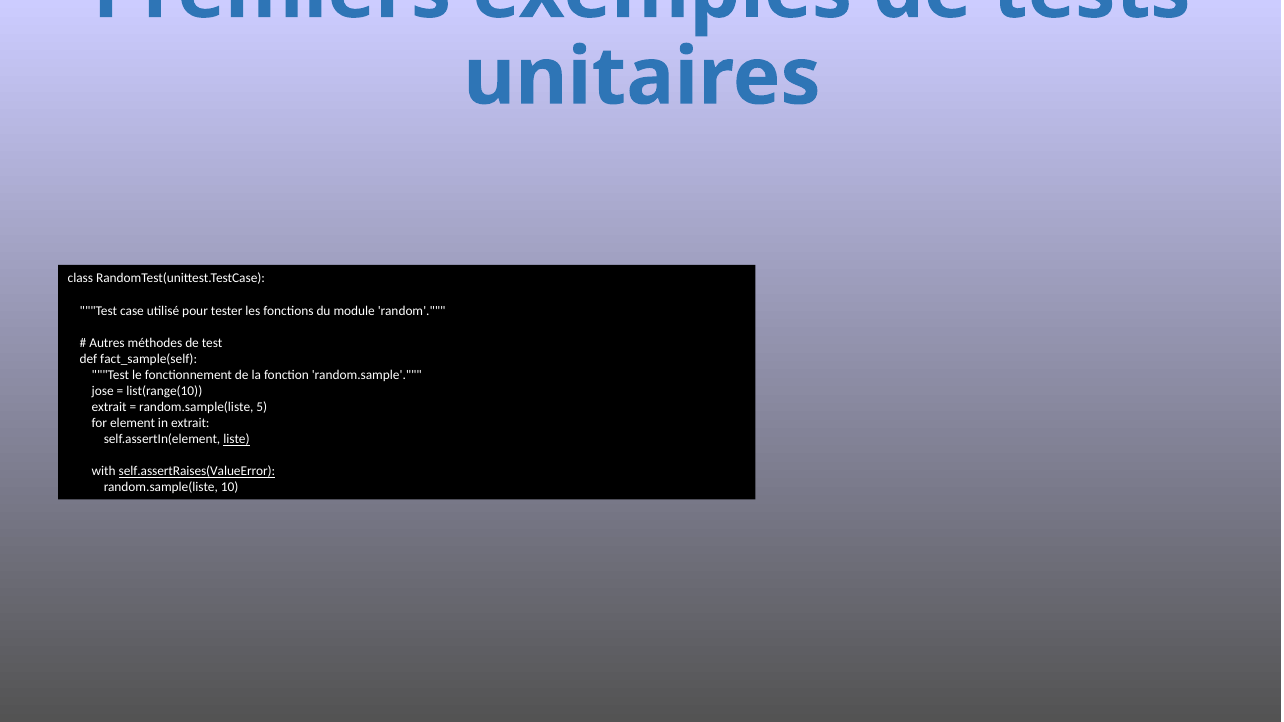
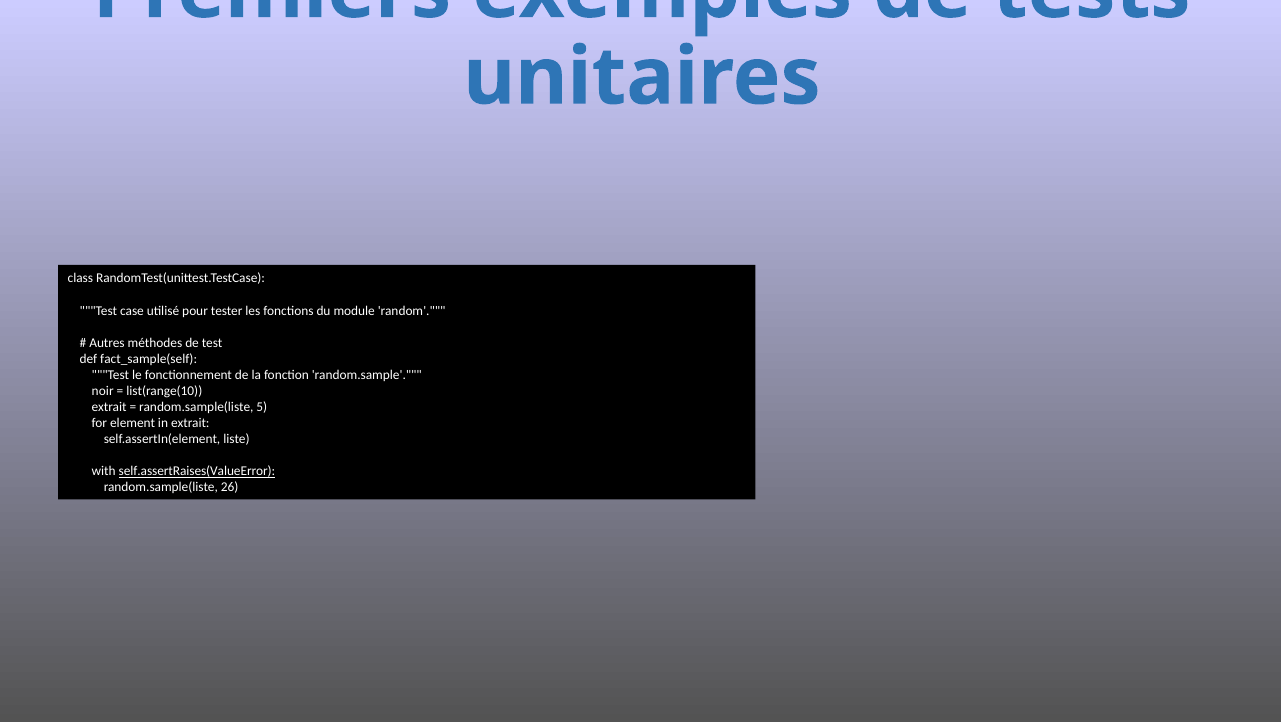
jose: jose -> noir (103, 391)
liste underline: present -> none (236, 439)
10: 10 -> 26 (230, 488)
